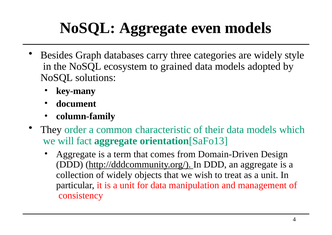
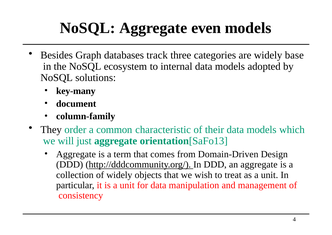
carry: carry -> track (157, 55)
style: style -> base (294, 55)
grained: grained -> internal (176, 66)
fact: fact -> just (84, 141)
